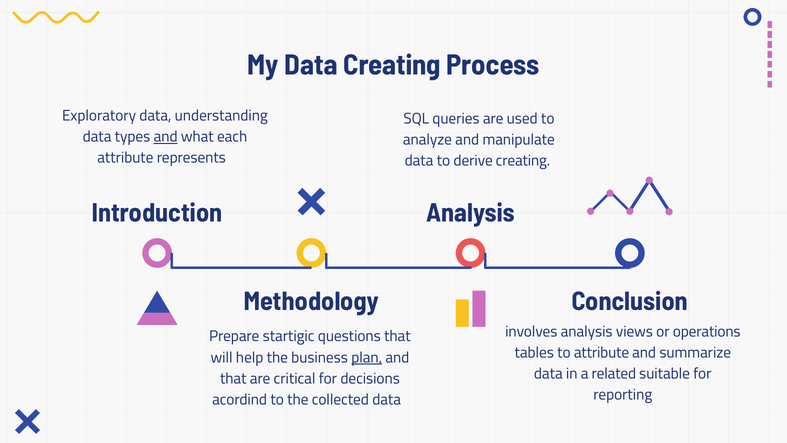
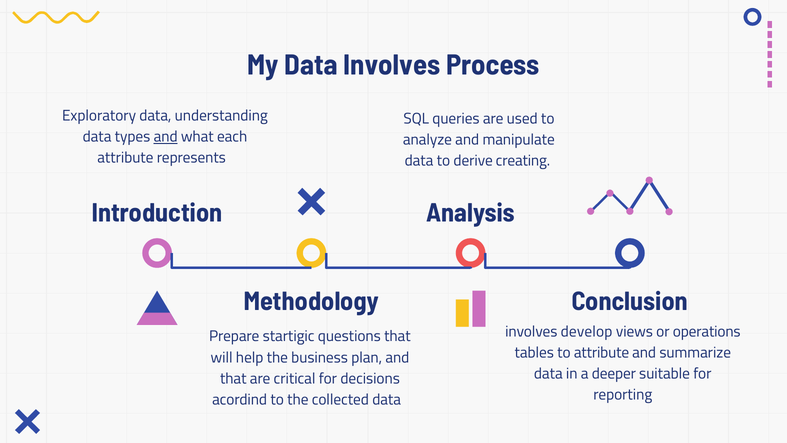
Data Creating: Creating -> Involves (392, 65)
involves analysis: analysis -> develop (587, 331)
plan underline: present -> none (367, 357)
related: related -> deeper (614, 374)
